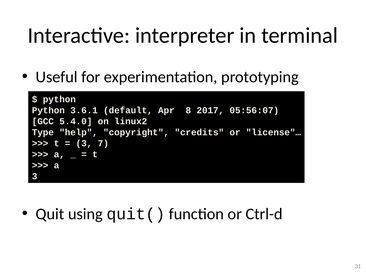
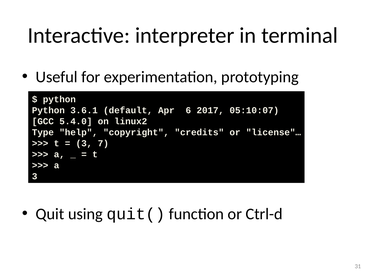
8: 8 -> 6 (188, 110)
05:56:07: 05:56:07 -> 05:10:07 (254, 110)
